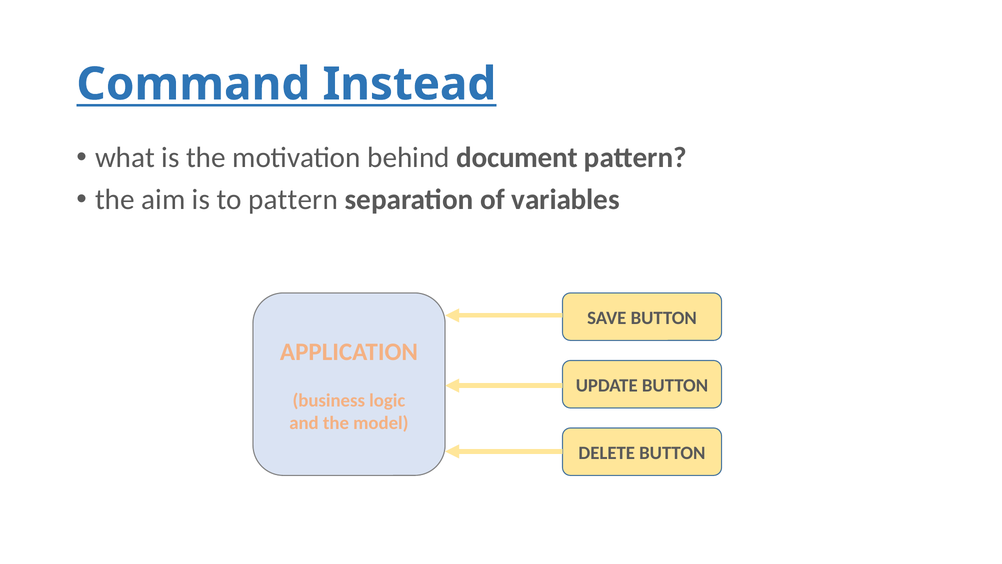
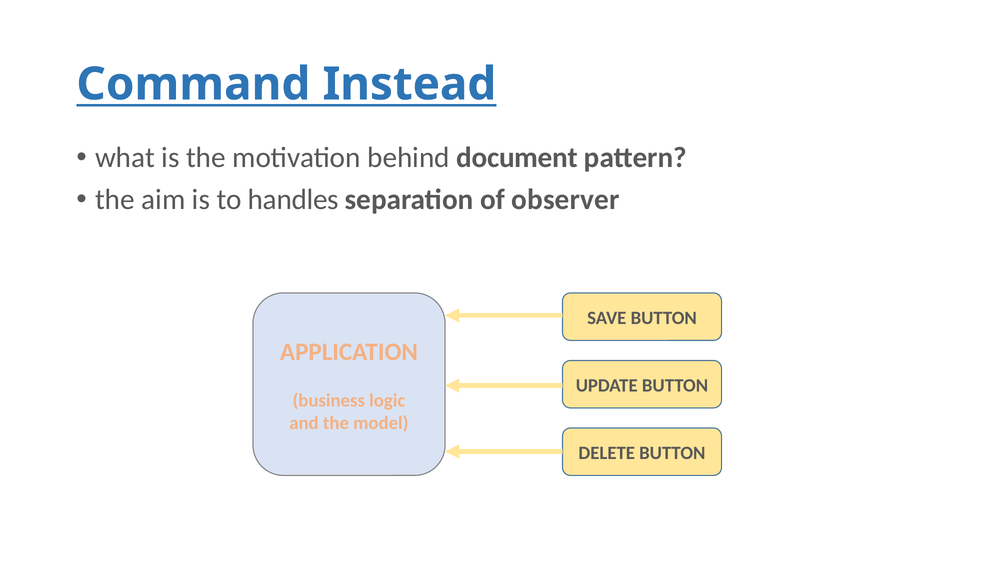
to pattern: pattern -> handles (293, 200)
variables: variables -> observer (565, 200)
